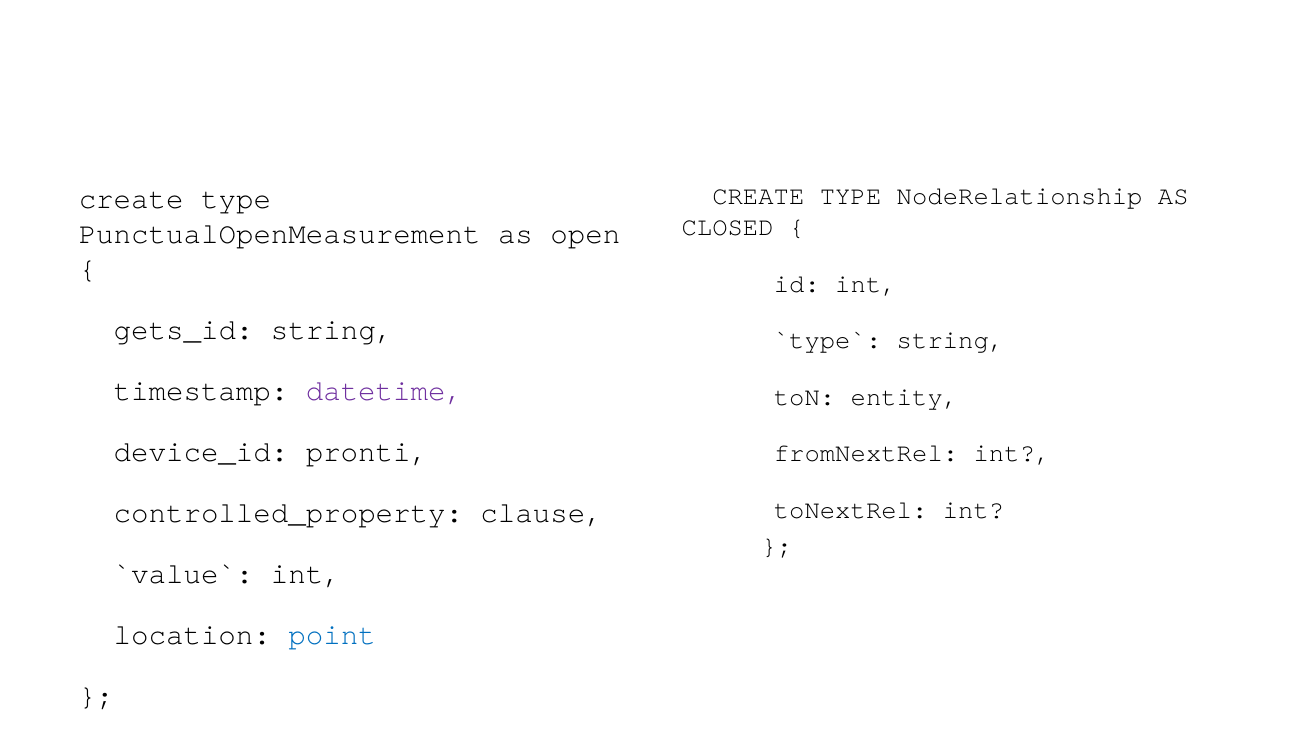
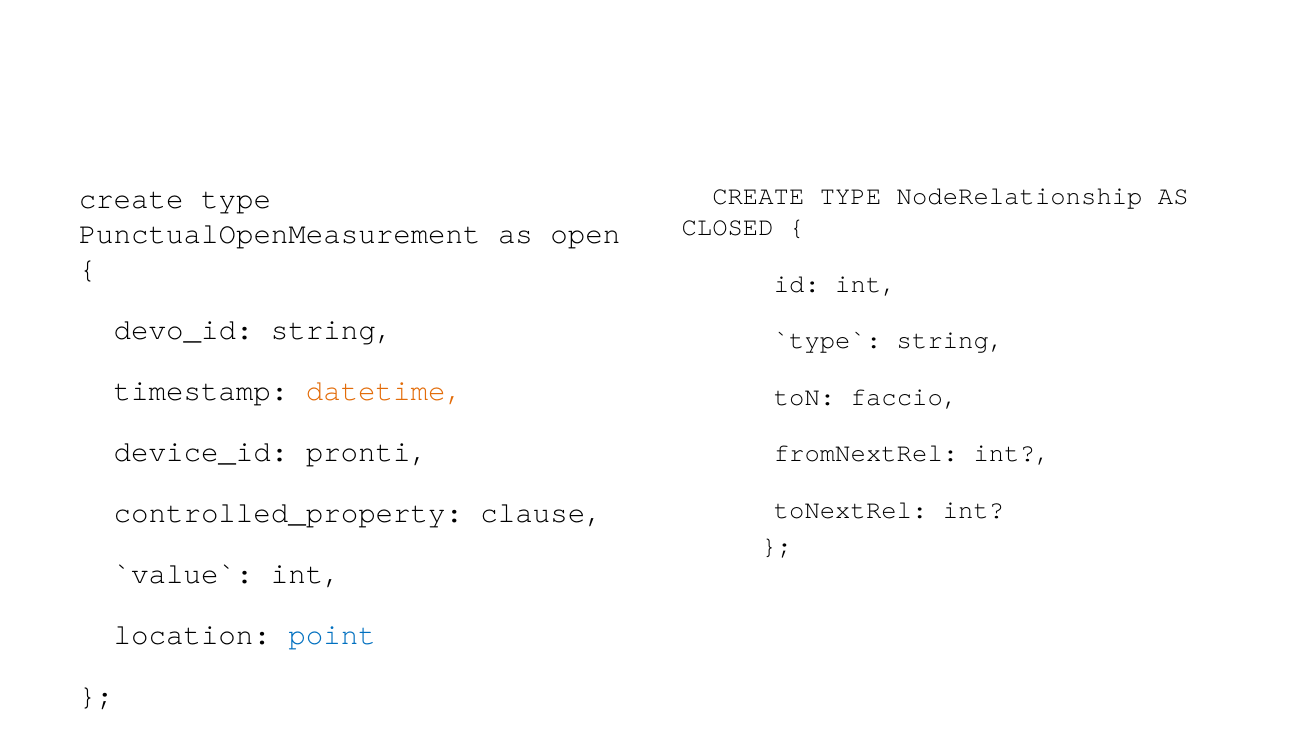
gets_id: gets_id -> devo_id (184, 330)
datetime colour: purple -> orange (384, 391)
entity: entity -> faccio (904, 397)
